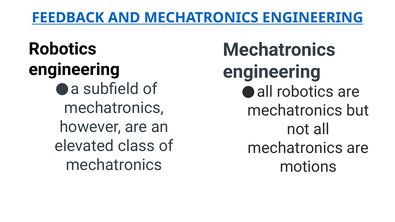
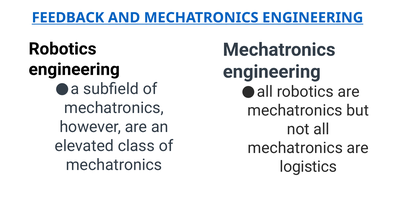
motions: motions -> logistics (308, 167)
